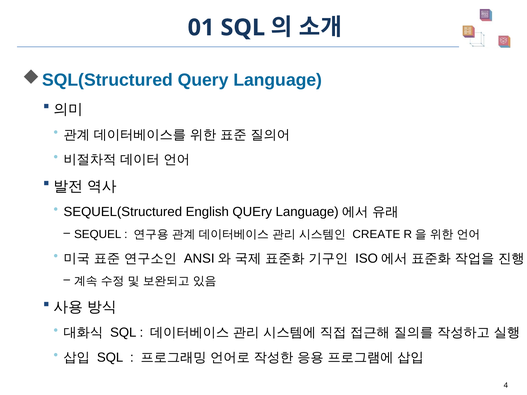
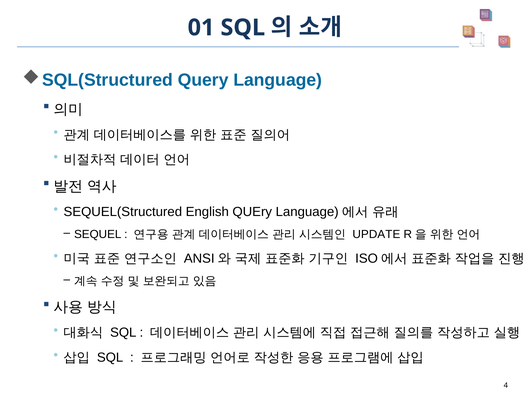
CREATE: CREATE -> UPDATE (376, 235)
